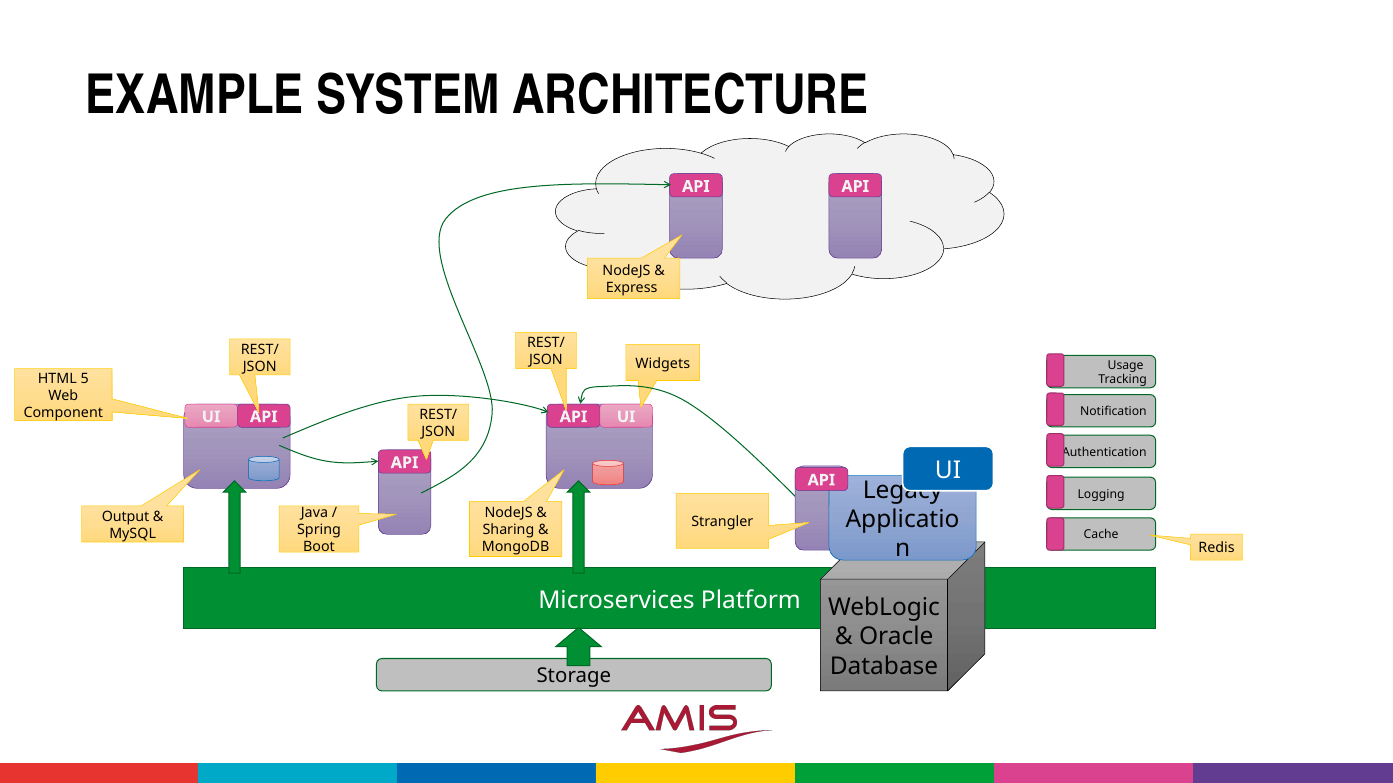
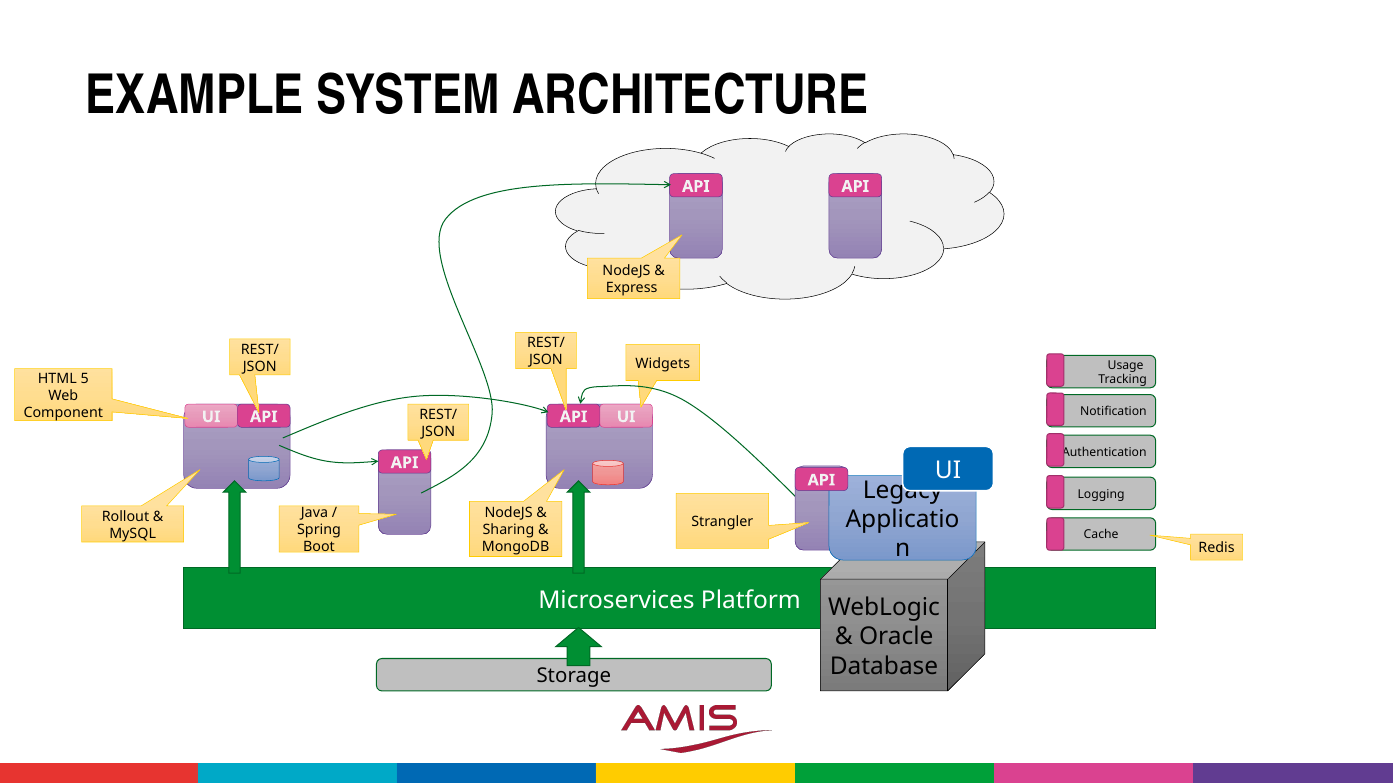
Output: Output -> Rollout (125, 517)
